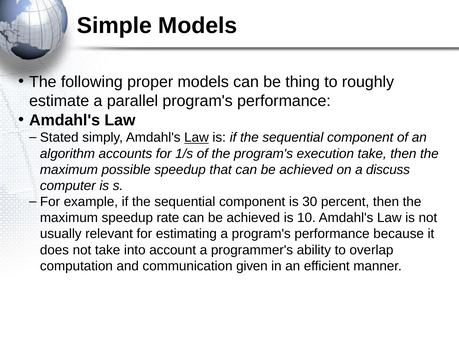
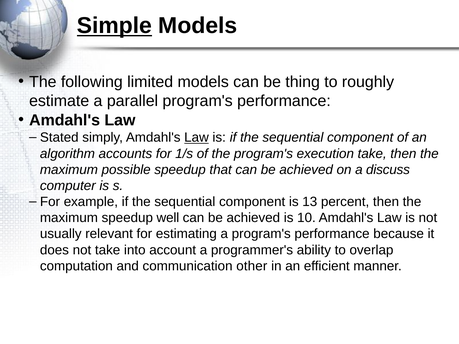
Simple underline: none -> present (114, 26)
proper: proper -> limited (150, 82)
30: 30 -> 13 (310, 202)
rate: rate -> well (168, 218)
given: given -> other (252, 266)
